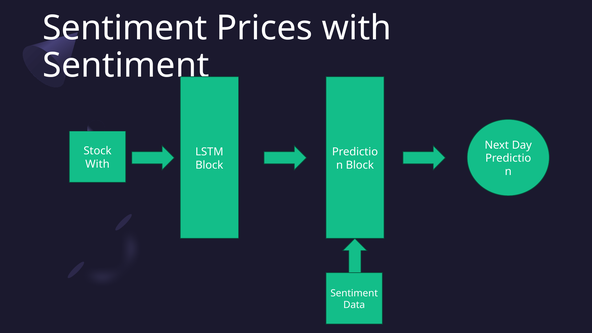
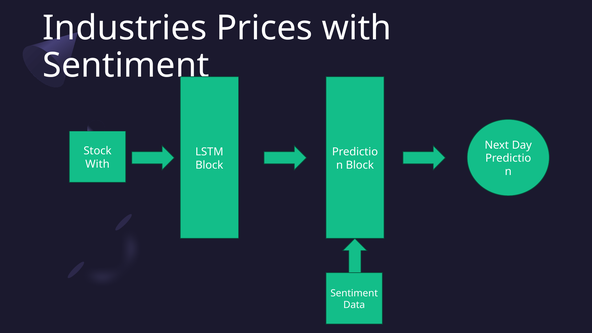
Sentiment: Sentiment -> Industries (125, 28)
